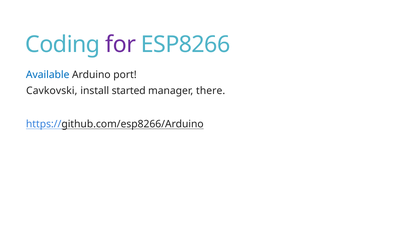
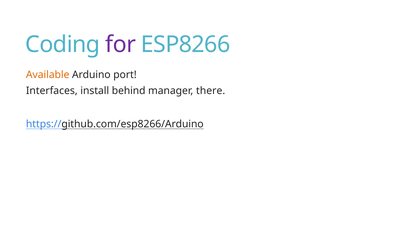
Available colour: blue -> orange (48, 75)
Cavkovski: Cavkovski -> Interfaces (52, 91)
started: started -> behind (129, 91)
